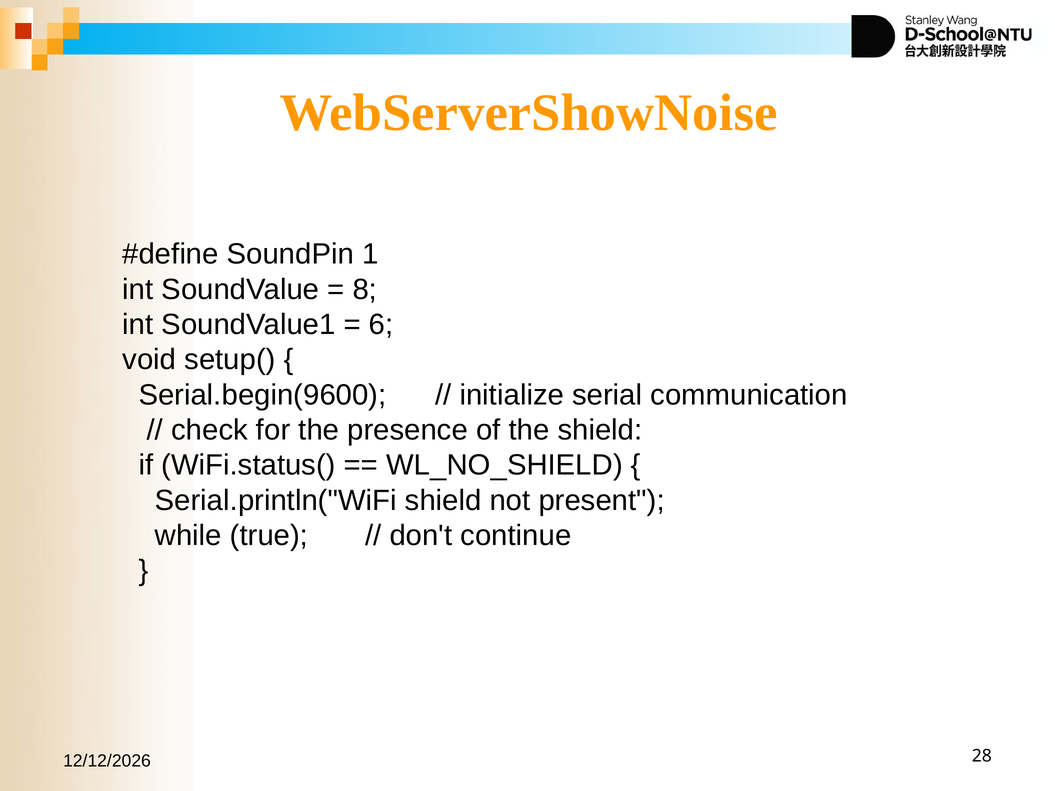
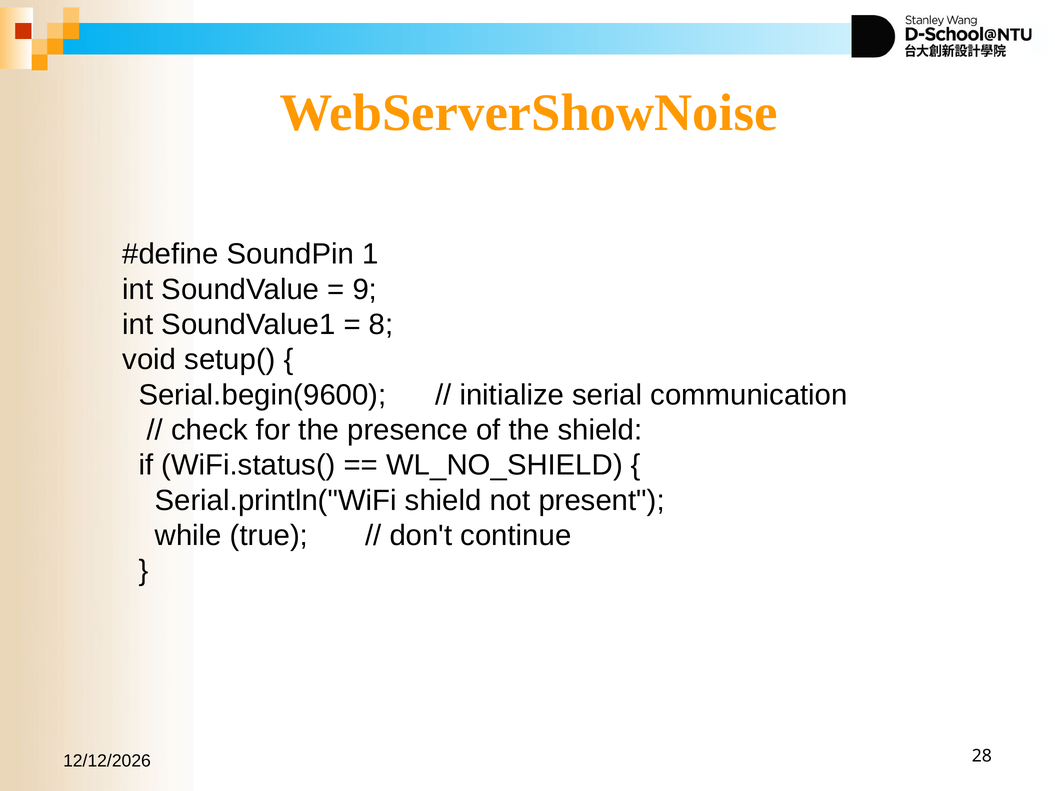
8: 8 -> 9 (365, 289)
6: 6 -> 8 (381, 325)
